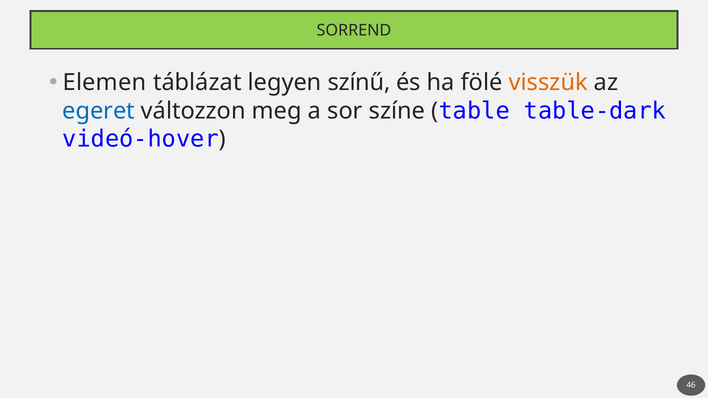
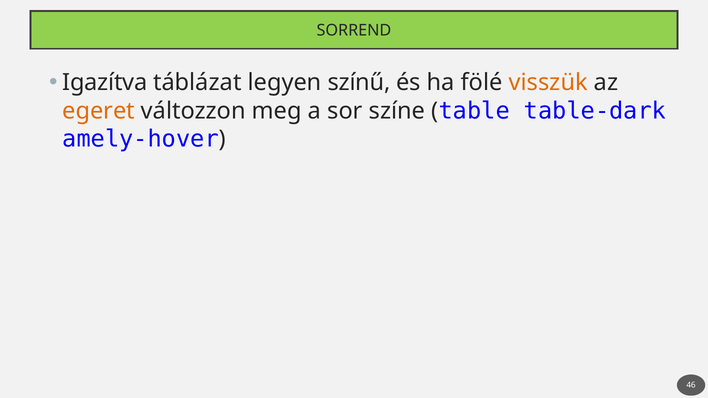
Elemen: Elemen -> Igazítva (105, 83)
egeret colour: blue -> orange (99, 111)
videó-hover: videó-hover -> amely-hover (141, 139)
